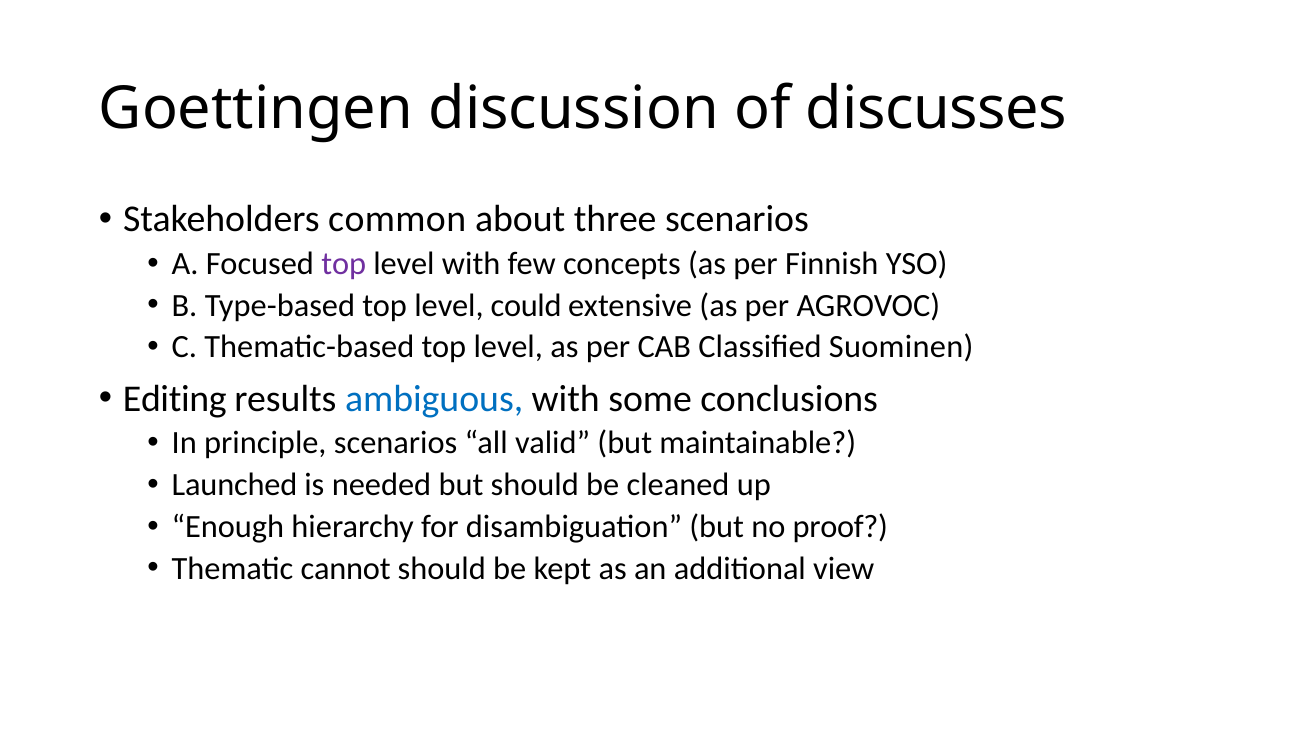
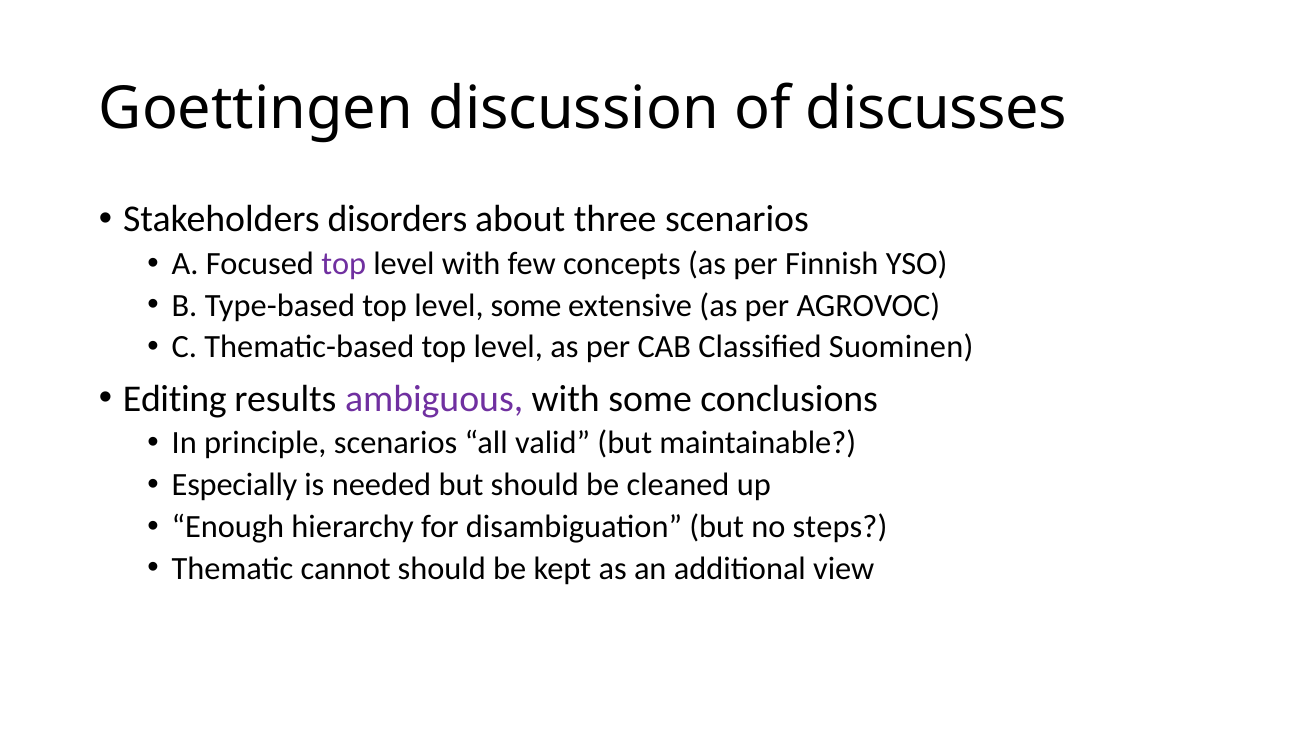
common: common -> disorders (398, 219)
level could: could -> some (526, 306)
ambiguous colour: blue -> purple (434, 399)
Launched: Launched -> Especially (235, 485)
proof: proof -> steps (840, 527)
